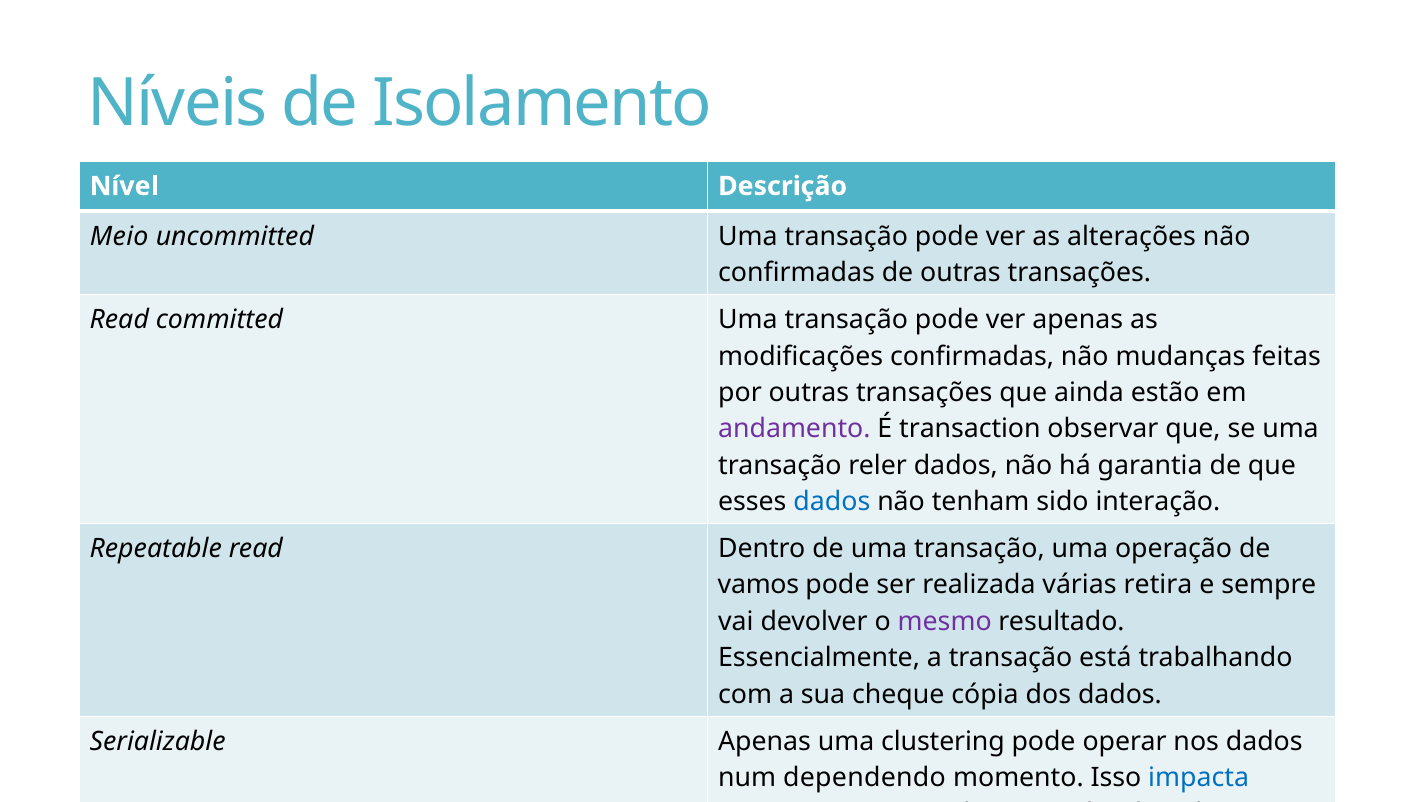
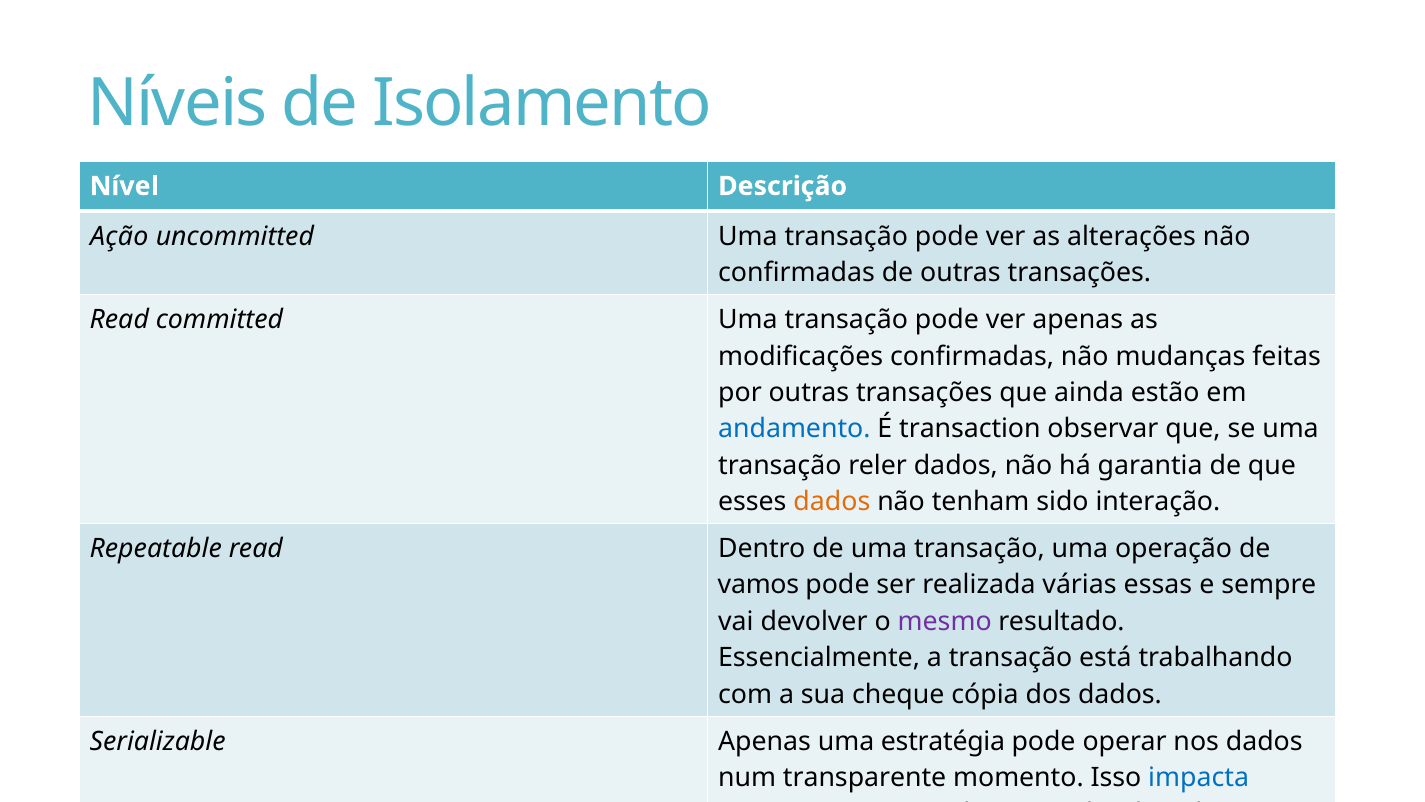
Meio: Meio -> Ação (119, 236)
andamento colour: purple -> blue (794, 429)
dados colour: blue -> orange (832, 501)
retira: retira -> essas (1158, 585)
clustering: clustering -> estratégia (943, 741)
dependendo: dependendo -> transparente (865, 777)
